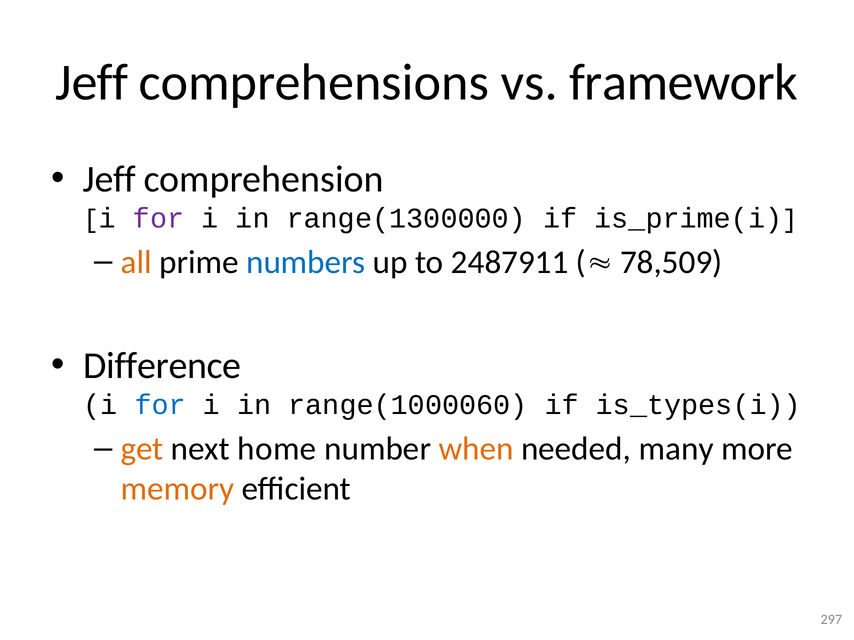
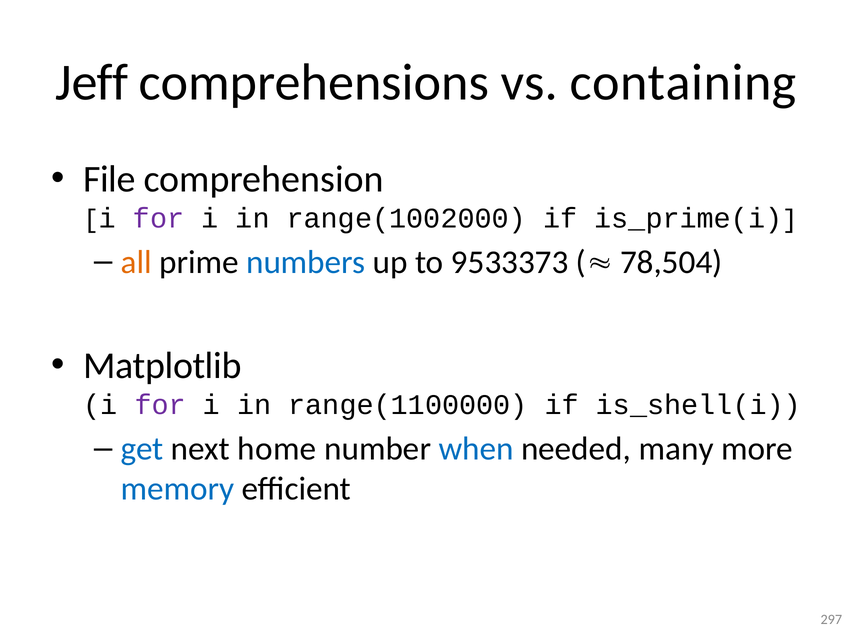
framework: framework -> containing (683, 83)
Jeff: Jeff -> File (109, 179)
range(1300000: range(1300000 -> range(1002000 (406, 218)
2487911: 2487911 -> 9533373 (510, 262)
78,509: 78,509 -> 78,504 (671, 262)
Difference: Difference -> Matplotlib (162, 366)
for colour: blue -> purple (160, 405)
range(1000060: range(1000060 -> range(1100000 (408, 405)
is_types(i: is_types(i -> is_shell(i (698, 405)
get colour: orange -> blue (142, 449)
when colour: orange -> blue (476, 449)
memory colour: orange -> blue (177, 489)
